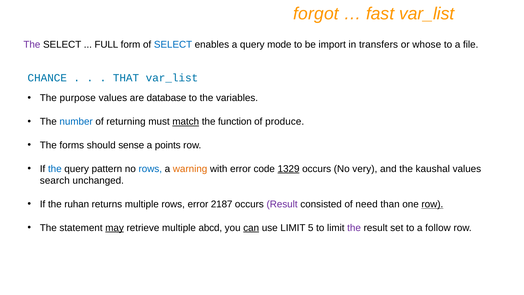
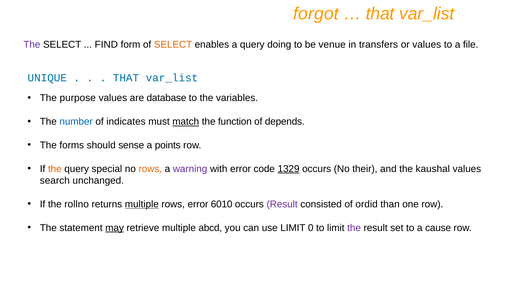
fast: fast -> that (380, 14)
FULL: FULL -> FIND (106, 45)
SELECT colour: blue -> orange (173, 45)
mode: mode -> doing (279, 45)
import: import -> venue (332, 45)
or whose: whose -> values (427, 45)
CHANCE: CHANCE -> UNIQUE (47, 78)
returning: returning -> indicates (126, 122)
produce: produce -> depends (285, 122)
the colour: blue -> orange (55, 169)
pattern: pattern -> special (107, 169)
rows colour: blue -> orange (150, 169)
warning colour: orange -> purple (190, 169)
very: very -> their (365, 169)
ruhan: ruhan -> rollno (77, 204)
multiple underline: none -> present (142, 204)
2187: 2187 -> 6010 (222, 204)
need: need -> ordid (367, 204)
row underline: present -> none (432, 204)
can underline: present -> none (251, 228)
5: 5 -> 0 (311, 228)
follow: follow -> cause (438, 228)
